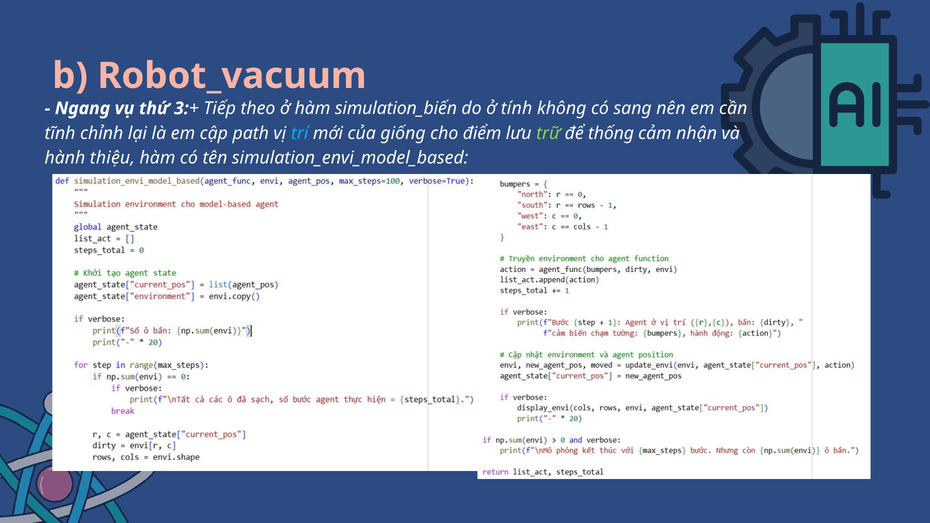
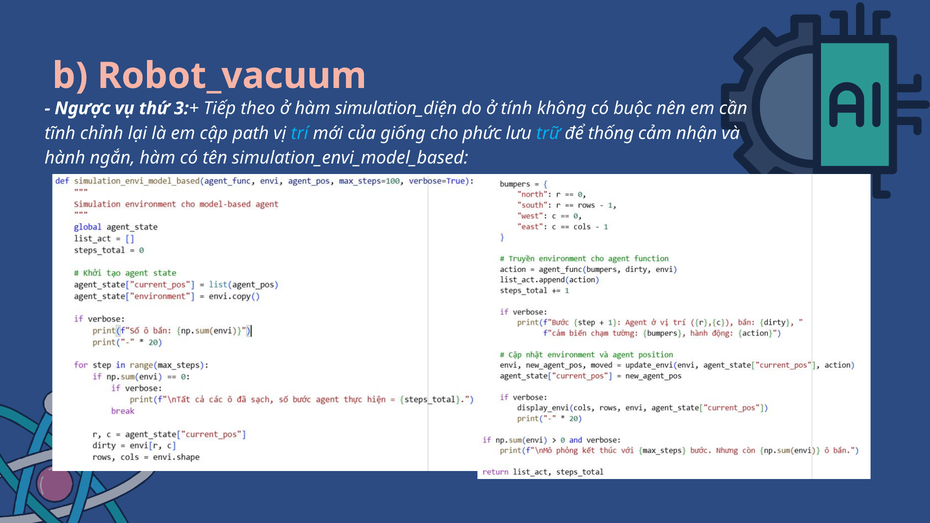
Ngang: Ngang -> Ngược (83, 108)
simulation_biến: simulation_biến -> simulation_diện (396, 108)
sang: sang -> buộc (633, 108)
điểm: điểm -> phức (482, 133)
trữ colour: light green -> light blue (548, 133)
thiệu: thiệu -> ngắn (112, 158)
